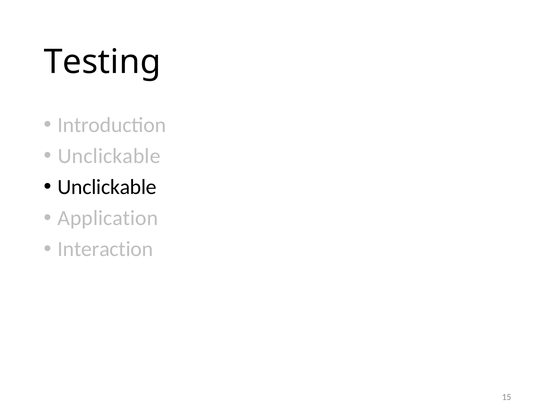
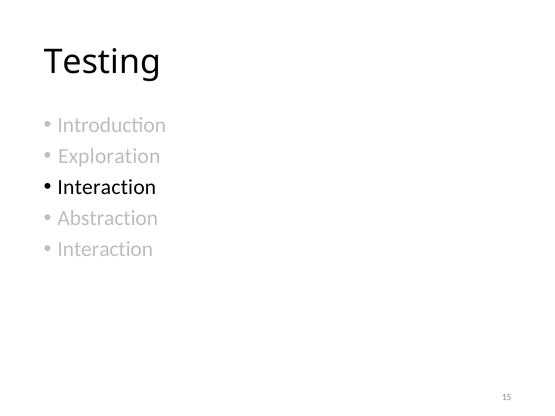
Unclickable: Unclickable -> Exploration (109, 156)
Unclickable: Unclickable -> Interaction (107, 187)
Application: Application -> Abstraction (108, 218)
